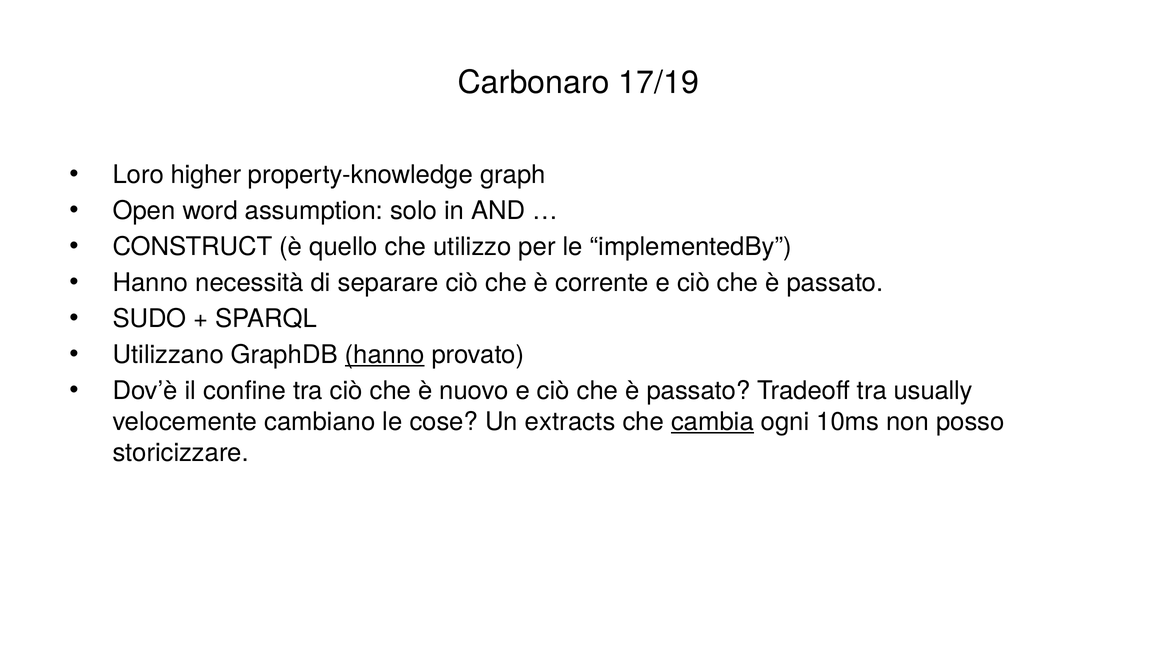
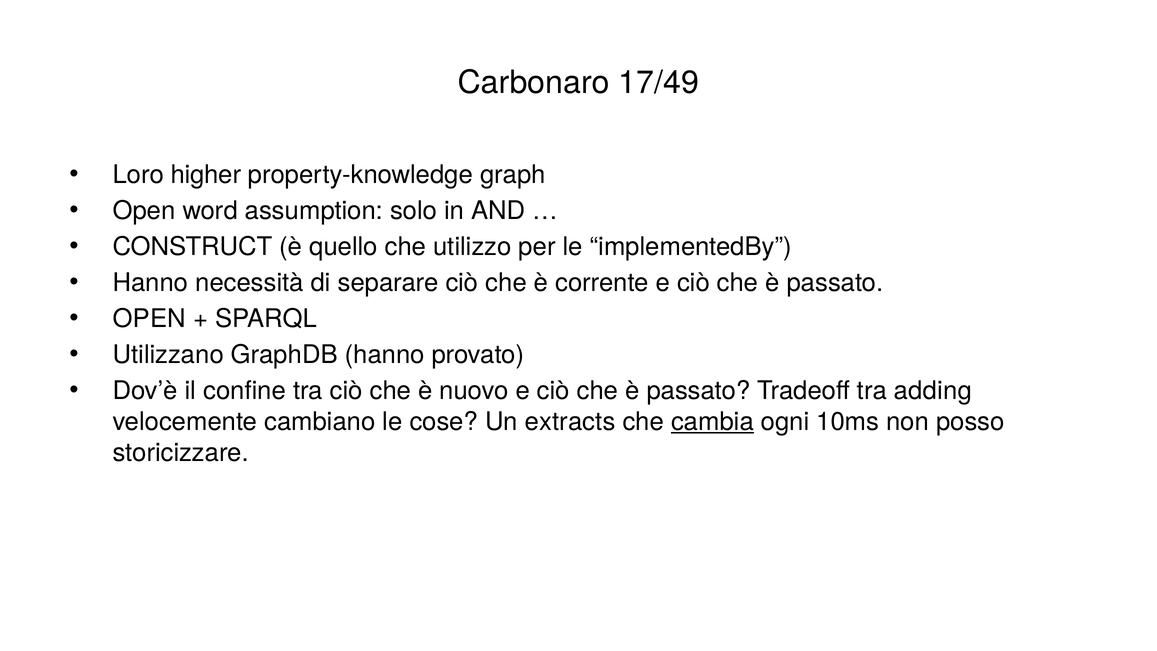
17/19: 17/19 -> 17/49 (659, 82)
SUDO: SUDO -> OPEN (149, 319)
hanno underline: present -> none (385, 355)
usually: usually -> adding (933, 391)
